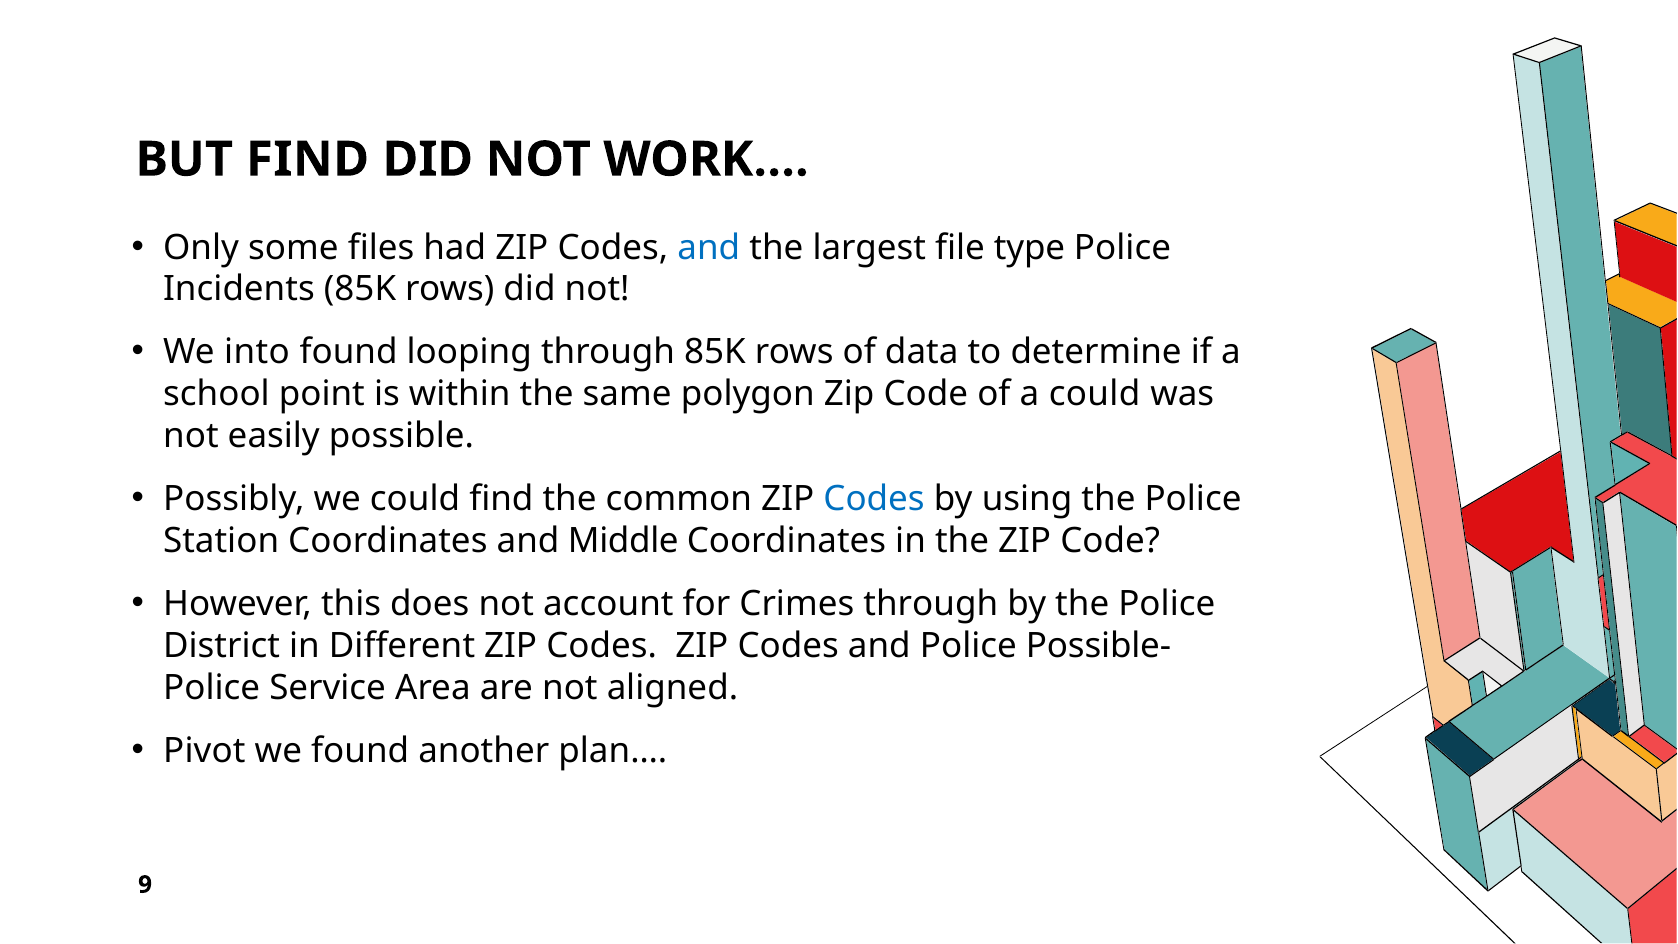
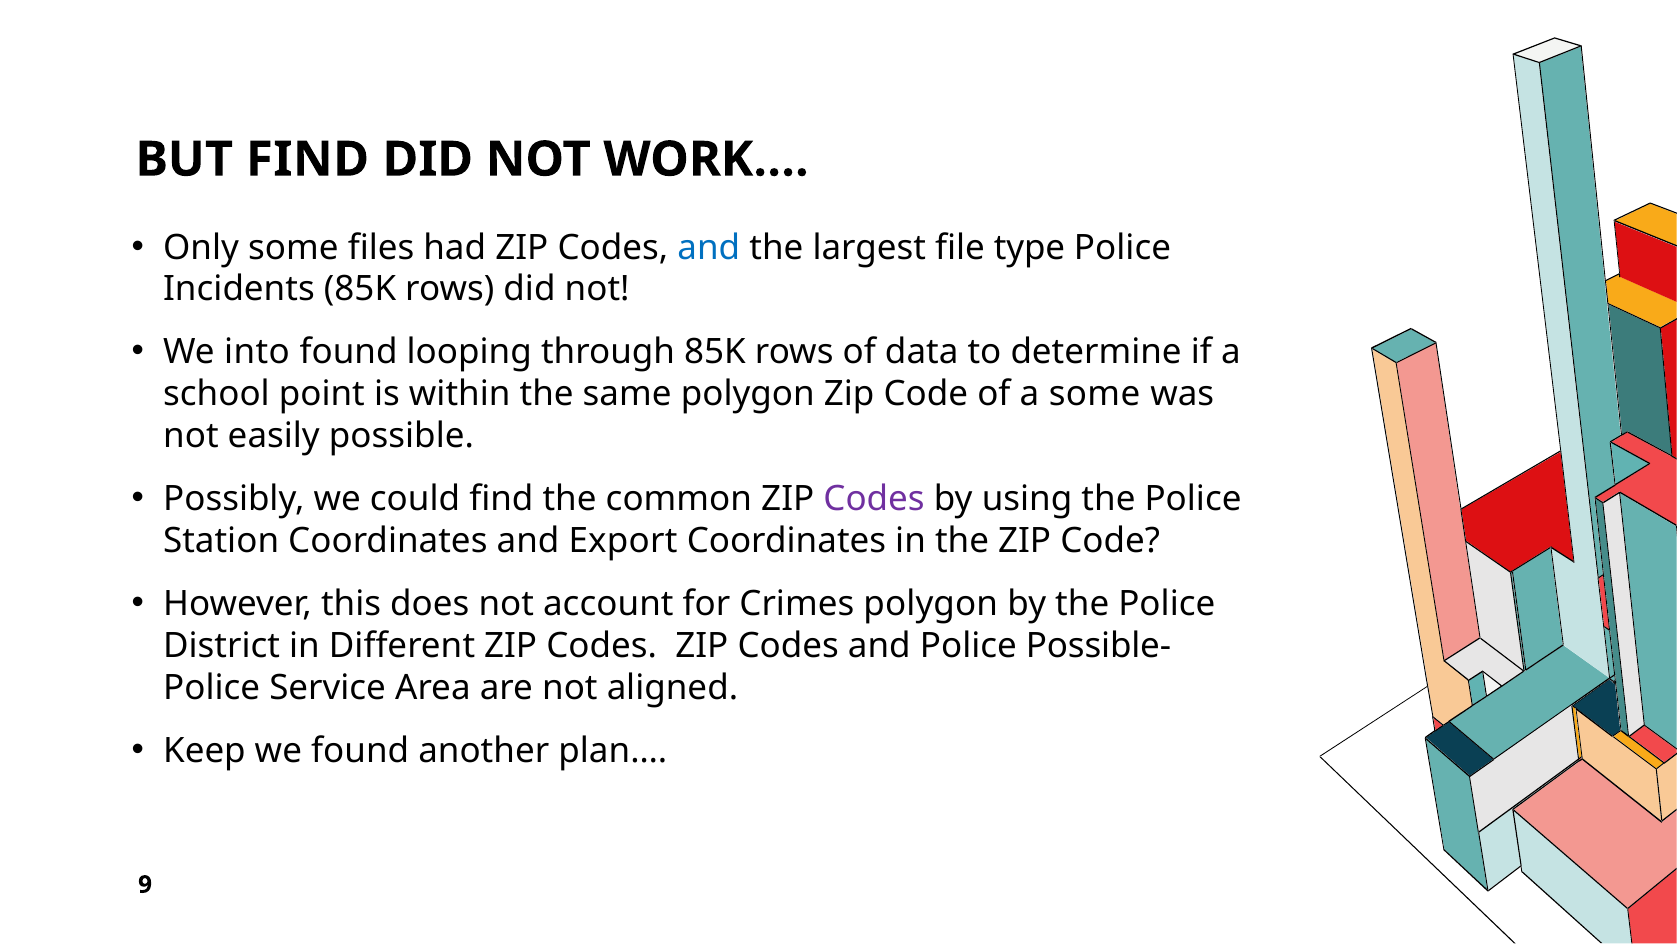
a could: could -> some (1095, 394)
Codes colour: blue -> purple (874, 499)
Middle: Middle -> Export (623, 541)
Crimes through: through -> polygon (931, 604)
Pivot: Pivot -> Keep (204, 751)
